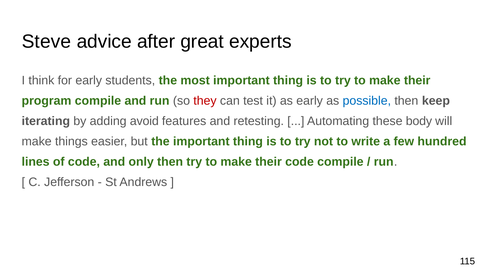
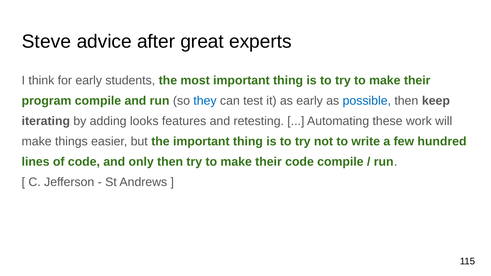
they colour: red -> blue (205, 101)
avoid: avoid -> looks (144, 121)
body: body -> work (419, 121)
